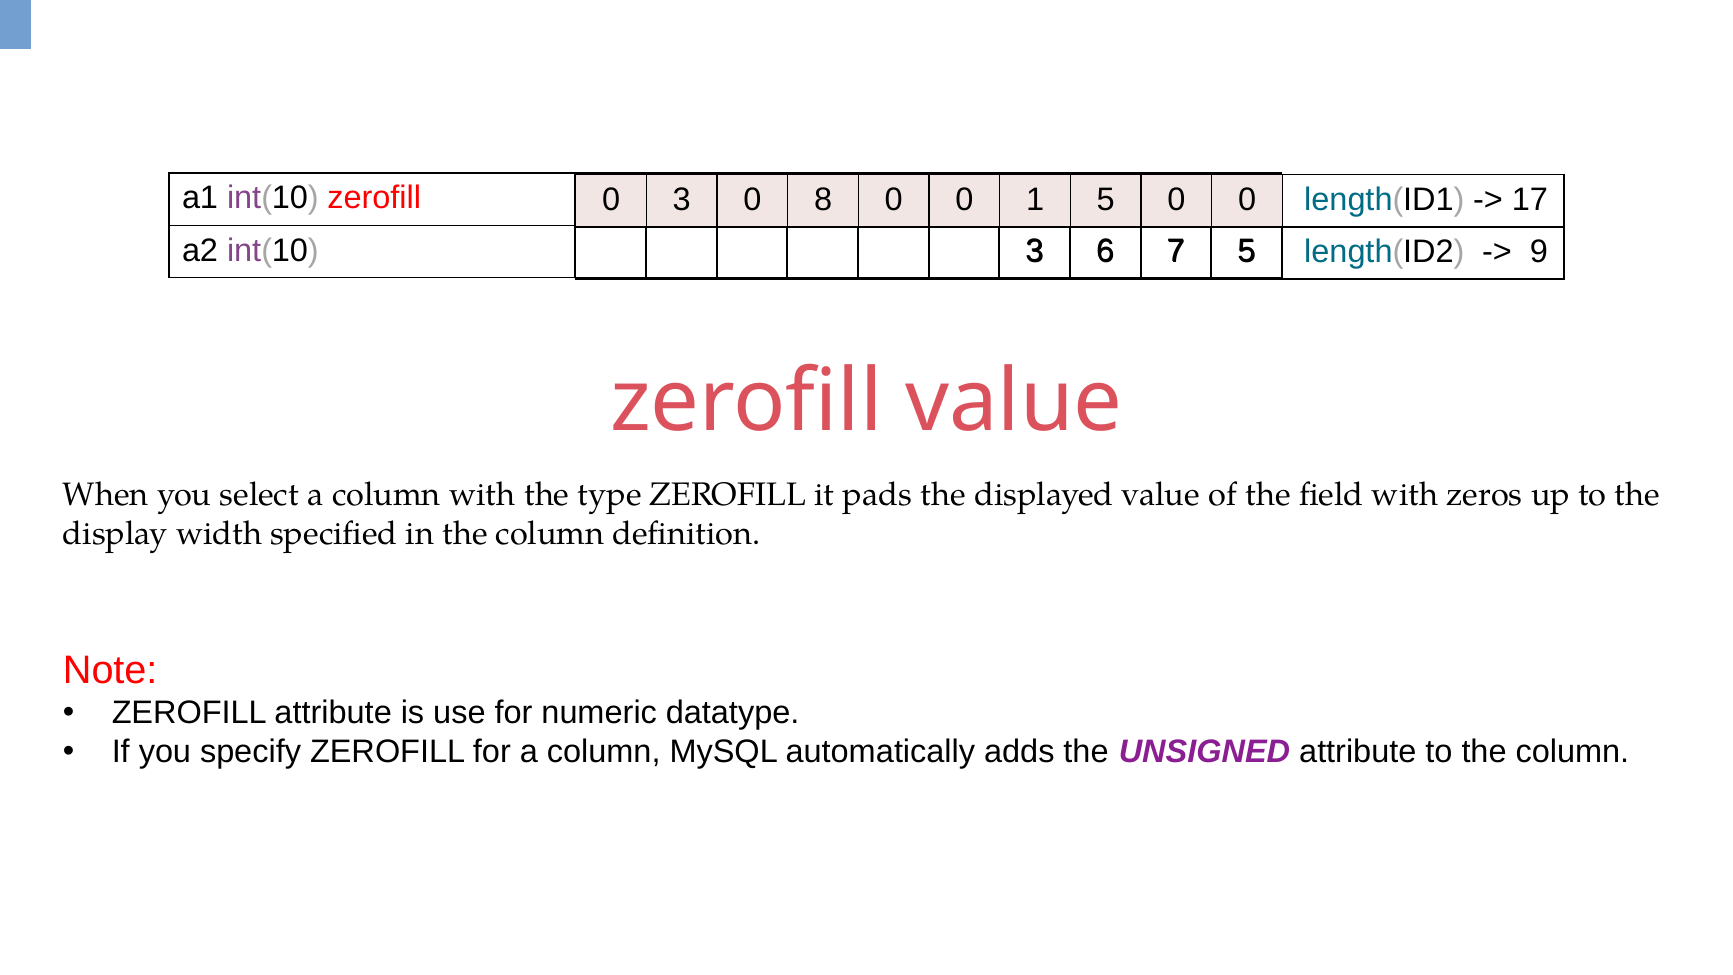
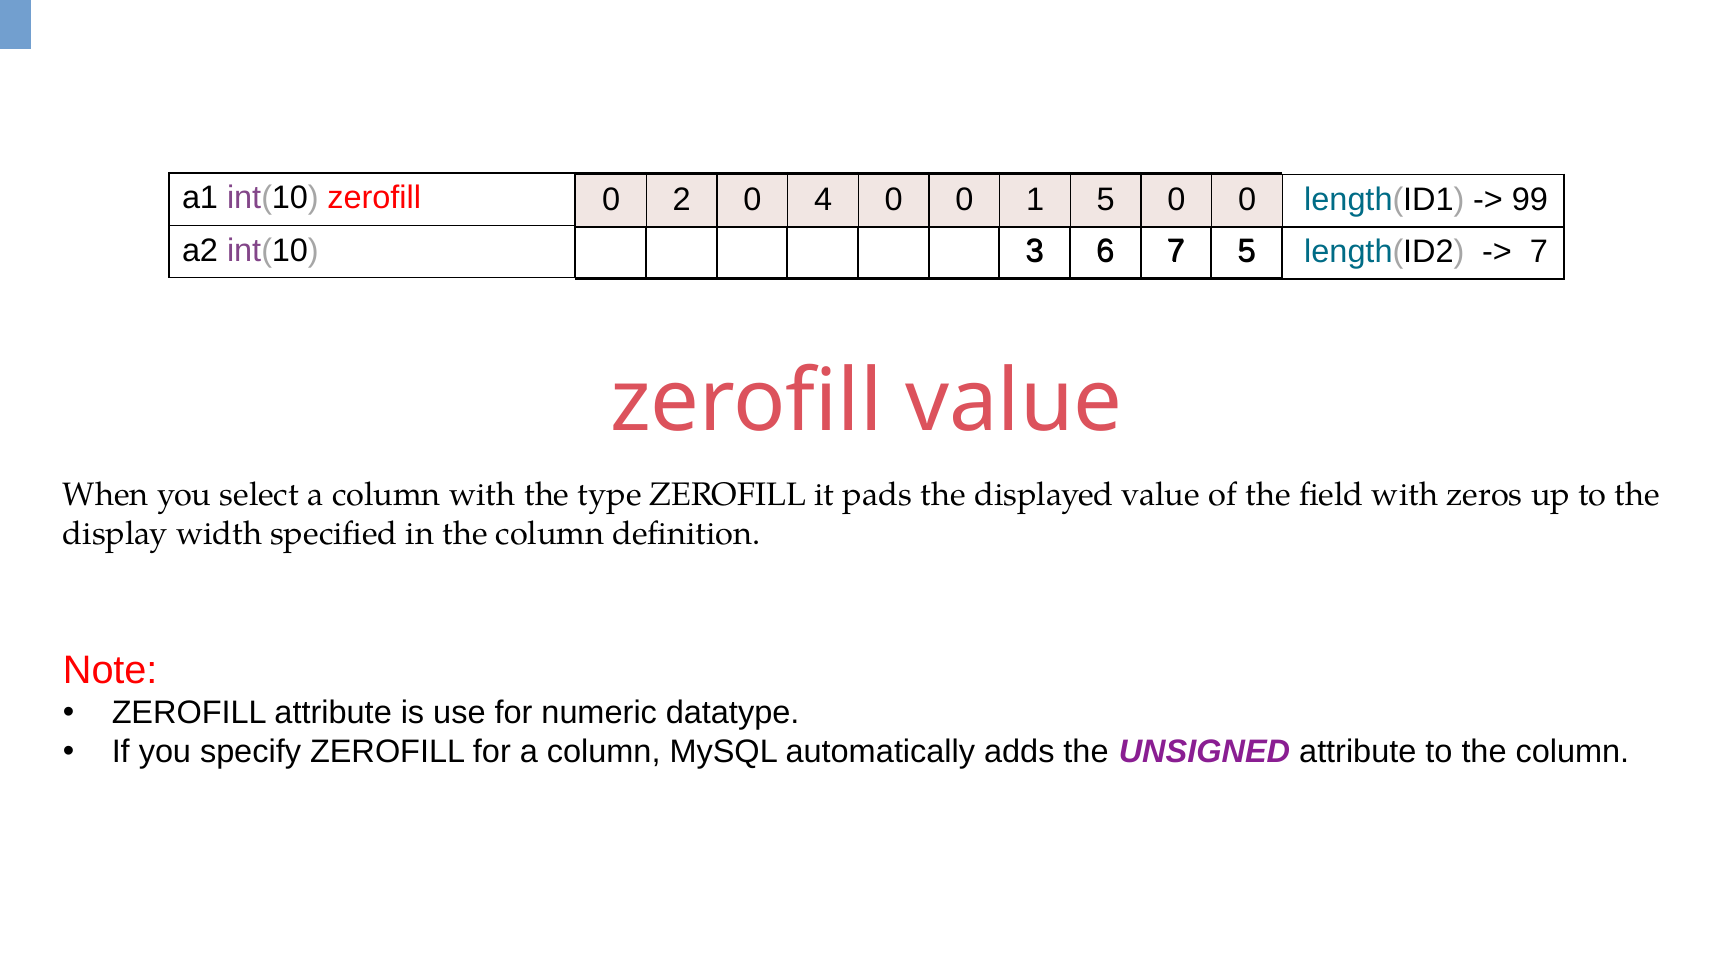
0 3: 3 -> 2 (682, 199)
8: 8 -> 4 (823, 199)
17: 17 -> 99 (1530, 199)
9: 9 -> 7 (1539, 252)
